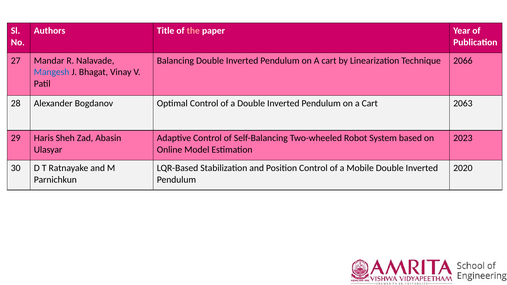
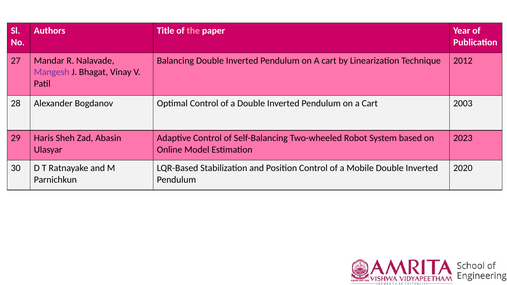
2066: 2066 -> 2012 (463, 61)
Mangesh colour: blue -> purple (52, 72)
2063: 2063 -> 2003 (463, 103)
